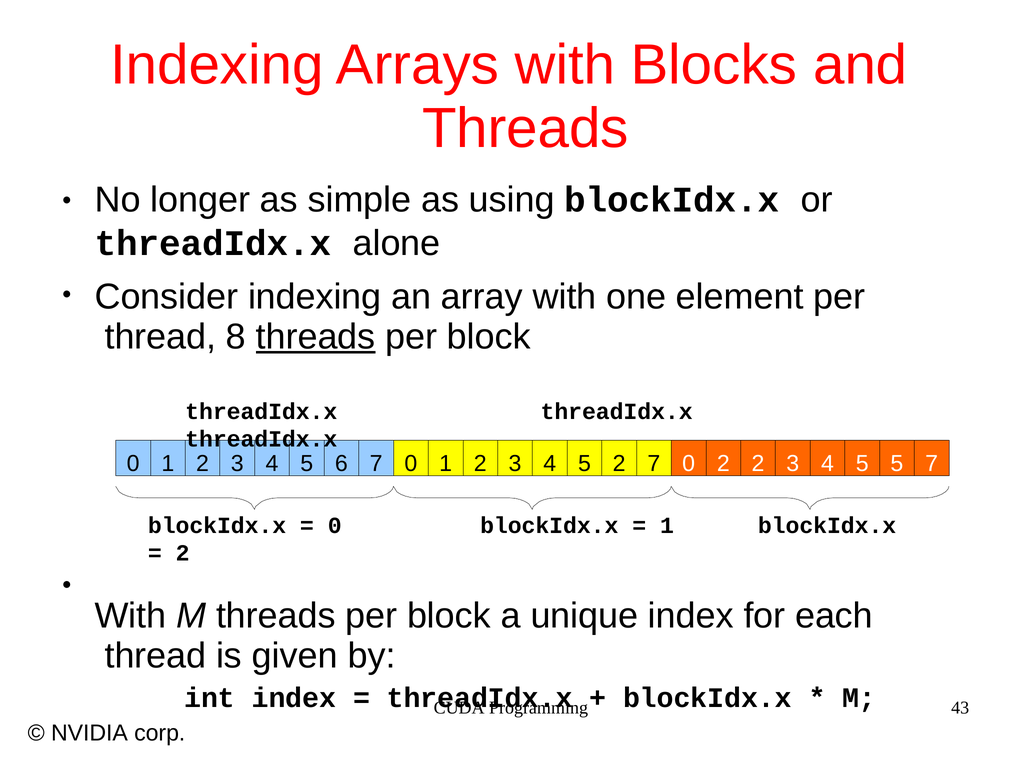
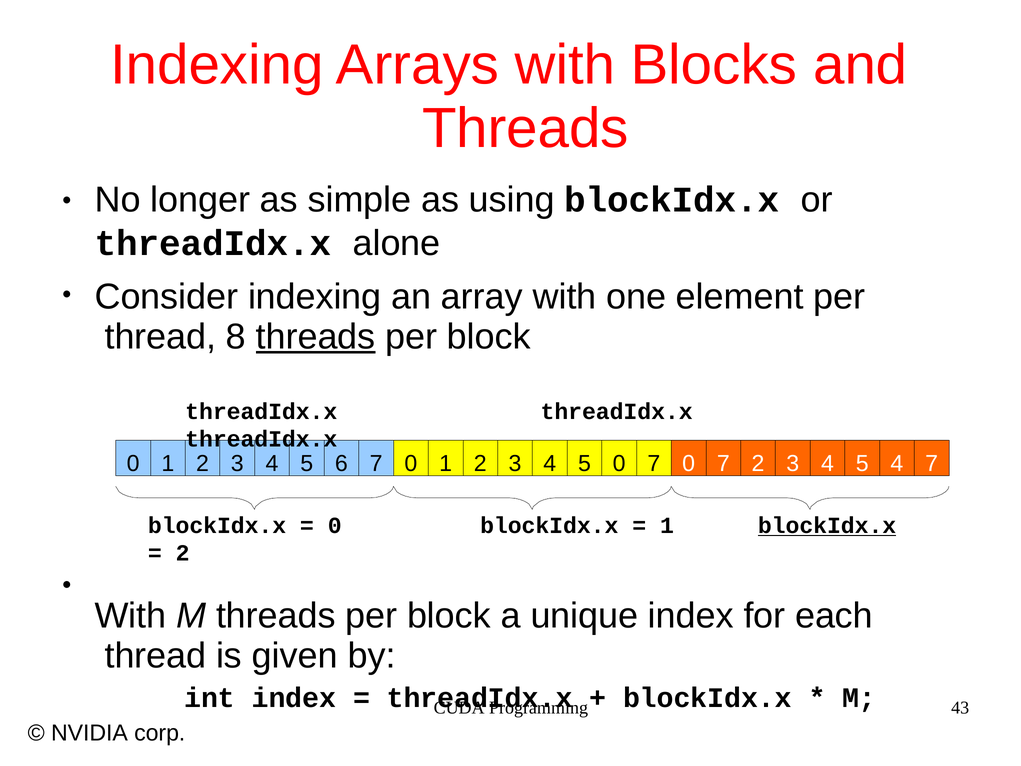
5 2: 2 -> 0 (619, 463)
7 2: 2 -> 7 (723, 463)
5 5: 5 -> 4 (897, 463)
blockIdx.x underline: none -> present (827, 525)
